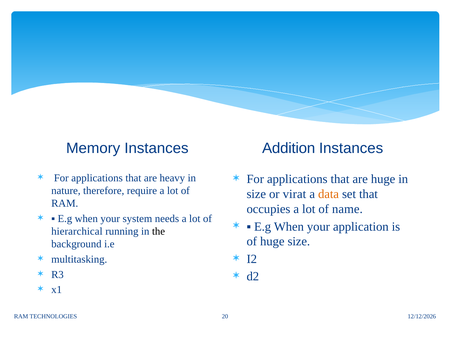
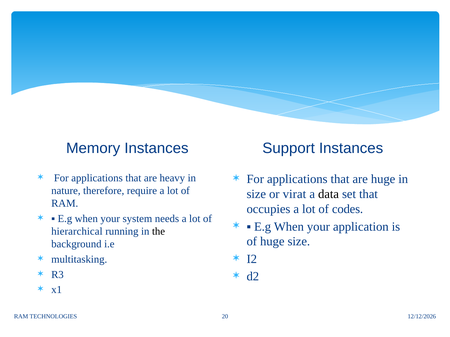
Addition: Addition -> Support (289, 149)
data colour: orange -> black (329, 194)
name: name -> codes (348, 209)
